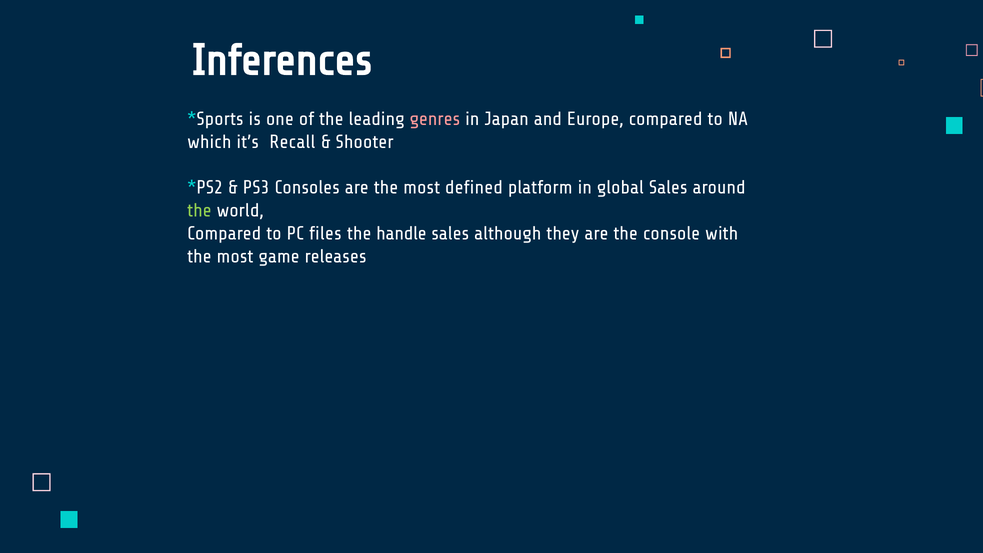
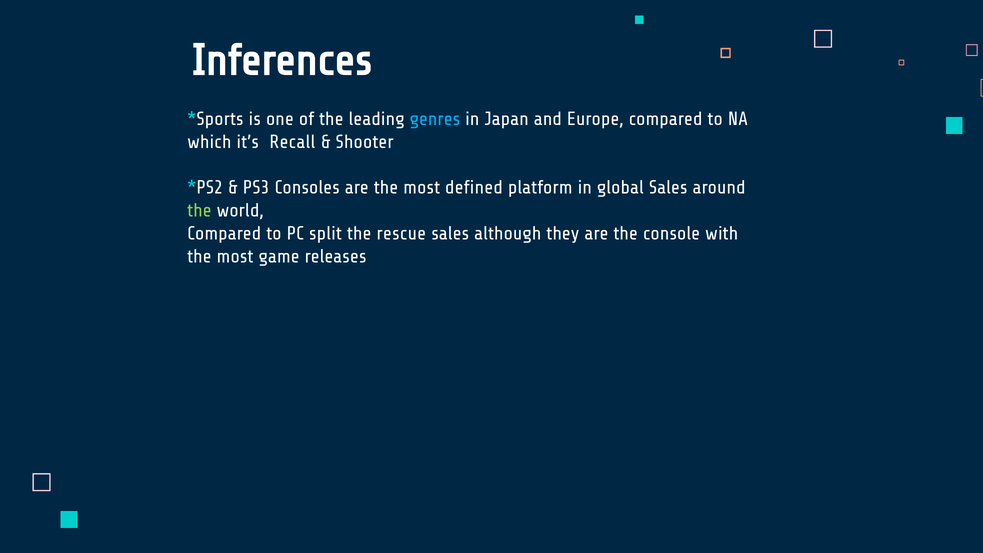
genres colour: pink -> light blue (435, 119)
files: files -> split (325, 234)
handle: handle -> rescue (401, 234)
